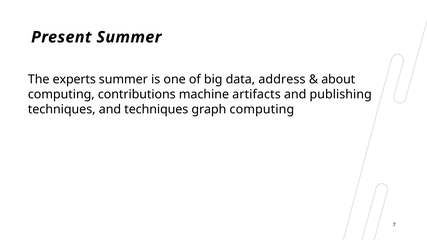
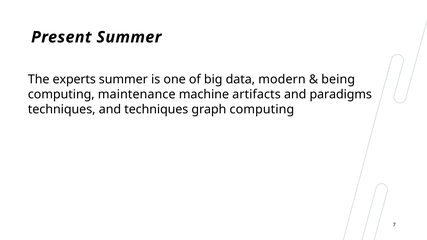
address: address -> modern (282, 79)
about: about -> being (338, 79)
contributions: contributions -> maintenance (137, 94)
publishing: publishing -> paradigms (341, 94)
